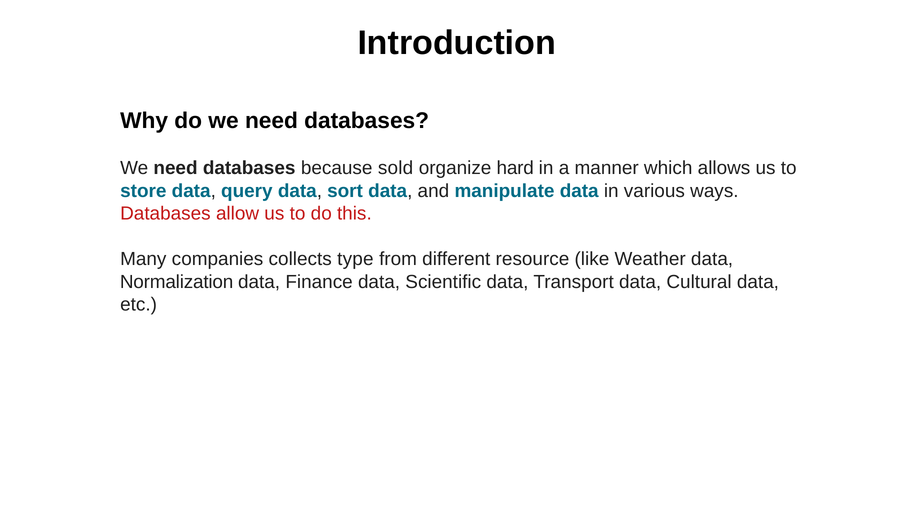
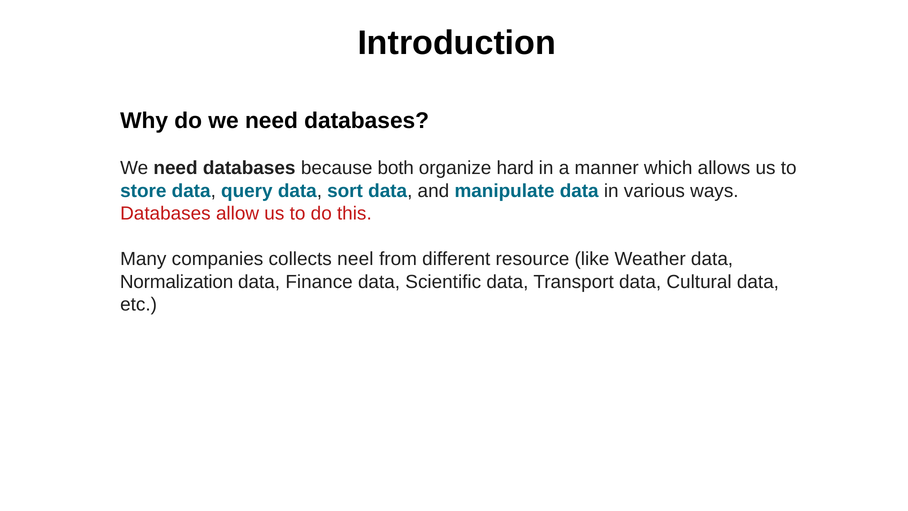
sold: sold -> both (396, 168)
type: type -> neel (355, 259)
